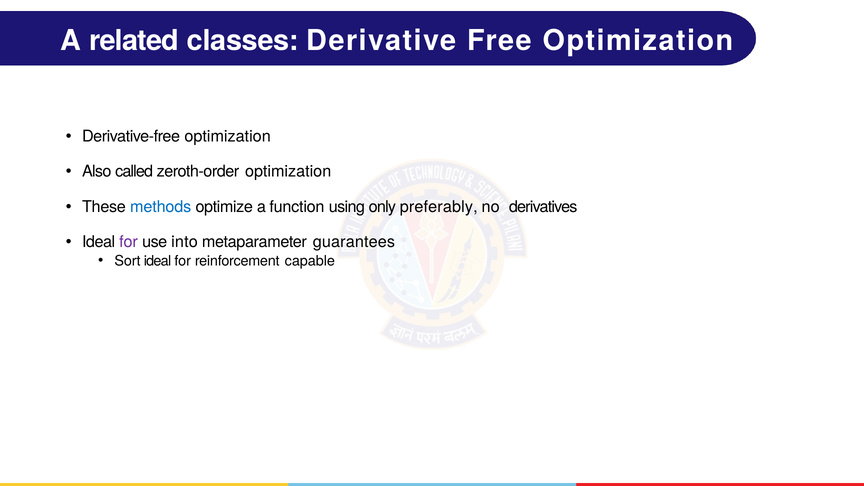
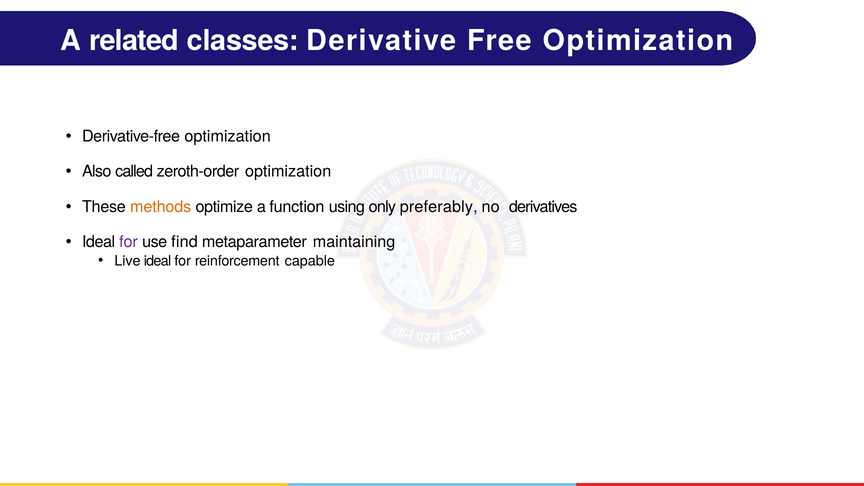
methods colour: blue -> orange (161, 207)
into: into -> find (185, 242)
guarantees: guarantees -> maintaining (354, 242)
Sort: Sort -> Live (127, 261)
